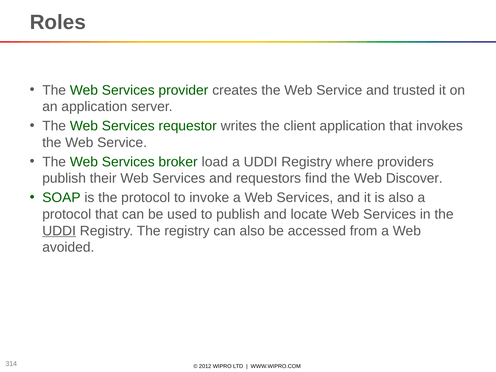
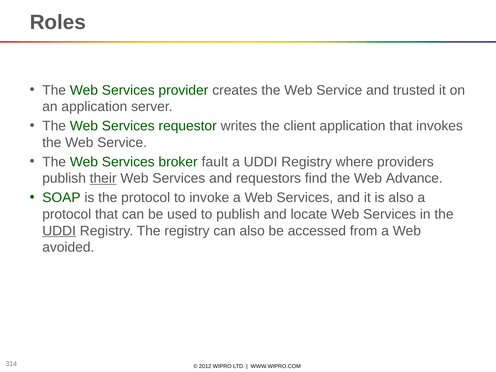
load: load -> fault (215, 162)
their underline: none -> present (103, 178)
Discover: Discover -> Advance (414, 178)
